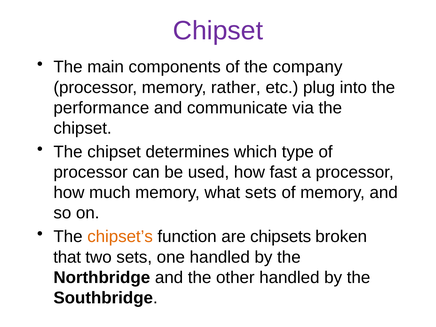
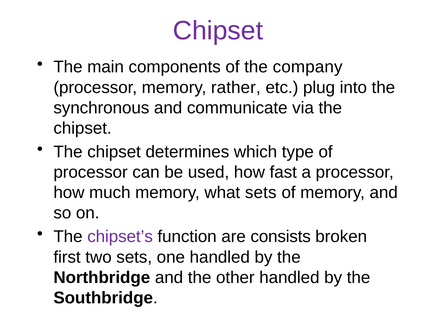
performance: performance -> synchronous (101, 108)
chipset’s colour: orange -> purple (120, 237)
chipsets: chipsets -> consists (281, 237)
that: that -> first (67, 257)
